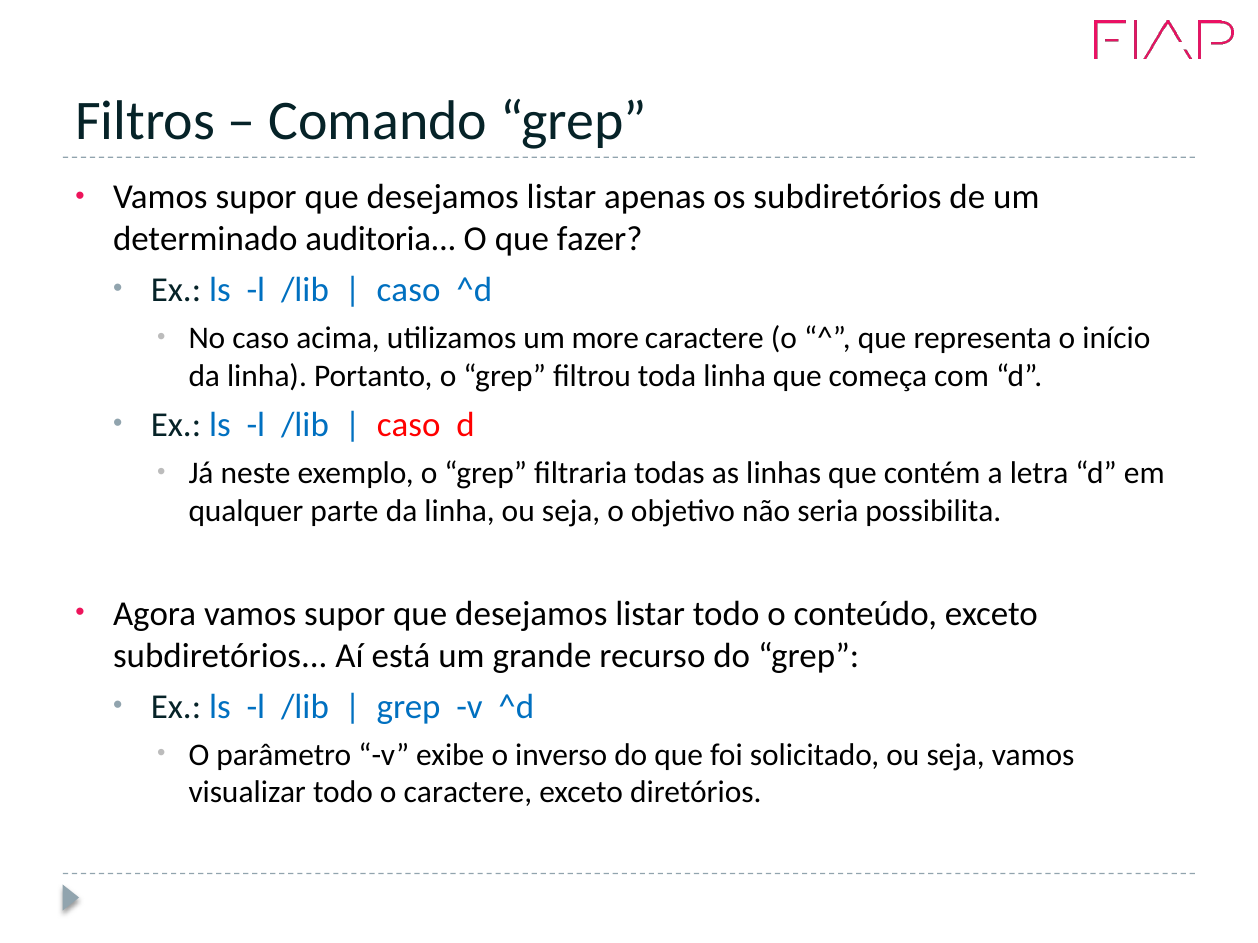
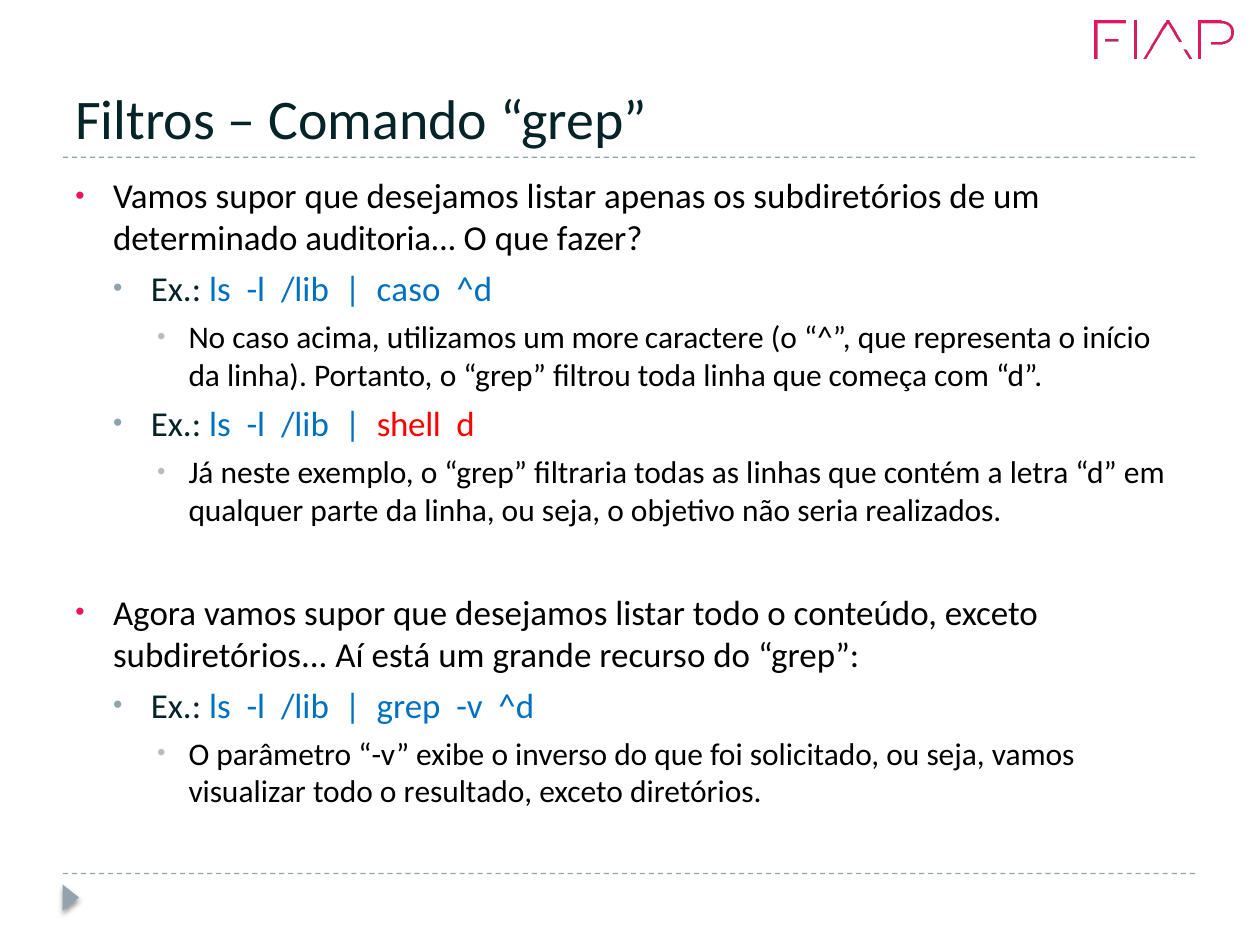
caso: caso -> shell (409, 425)
possibilita: possibilita -> realizados (933, 511)
o caractere: caractere -> resultado (468, 793)
